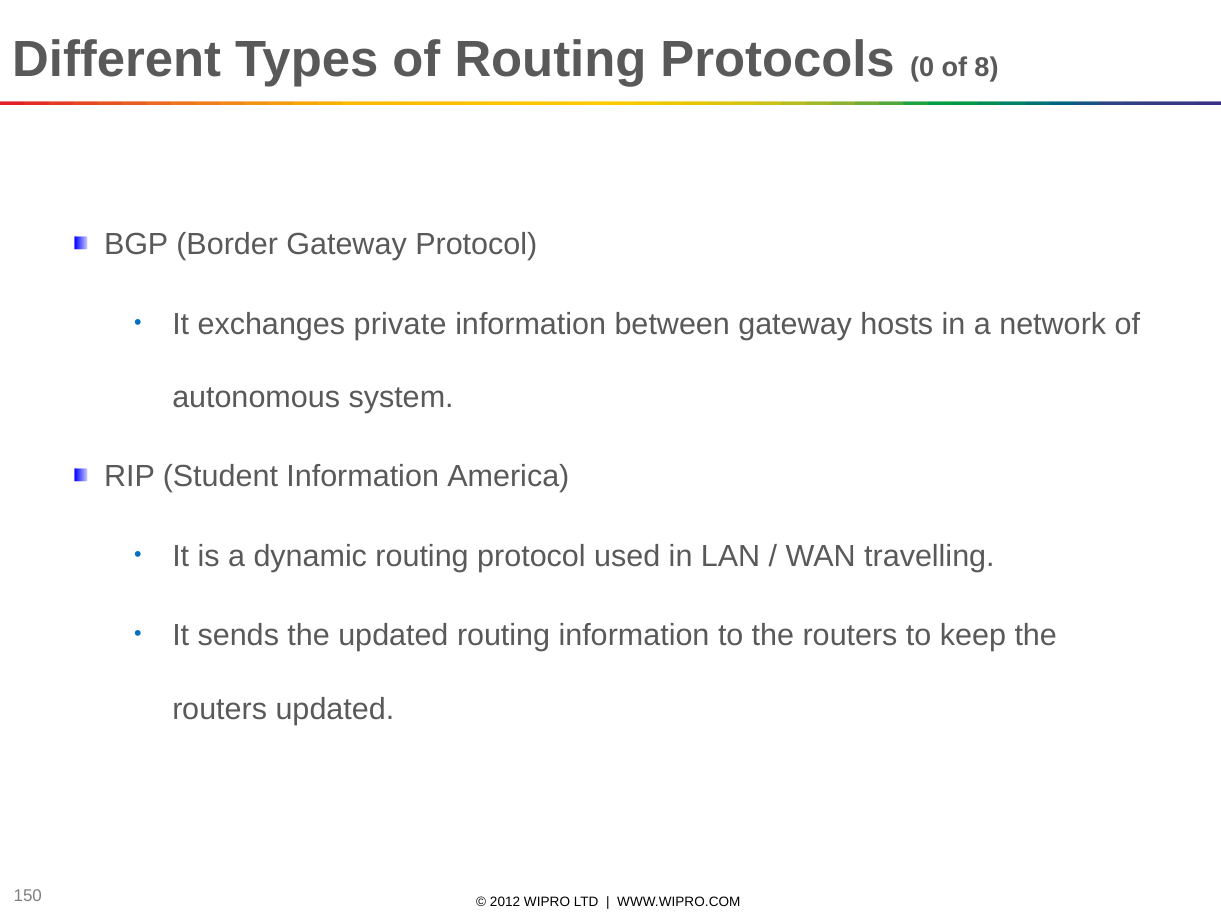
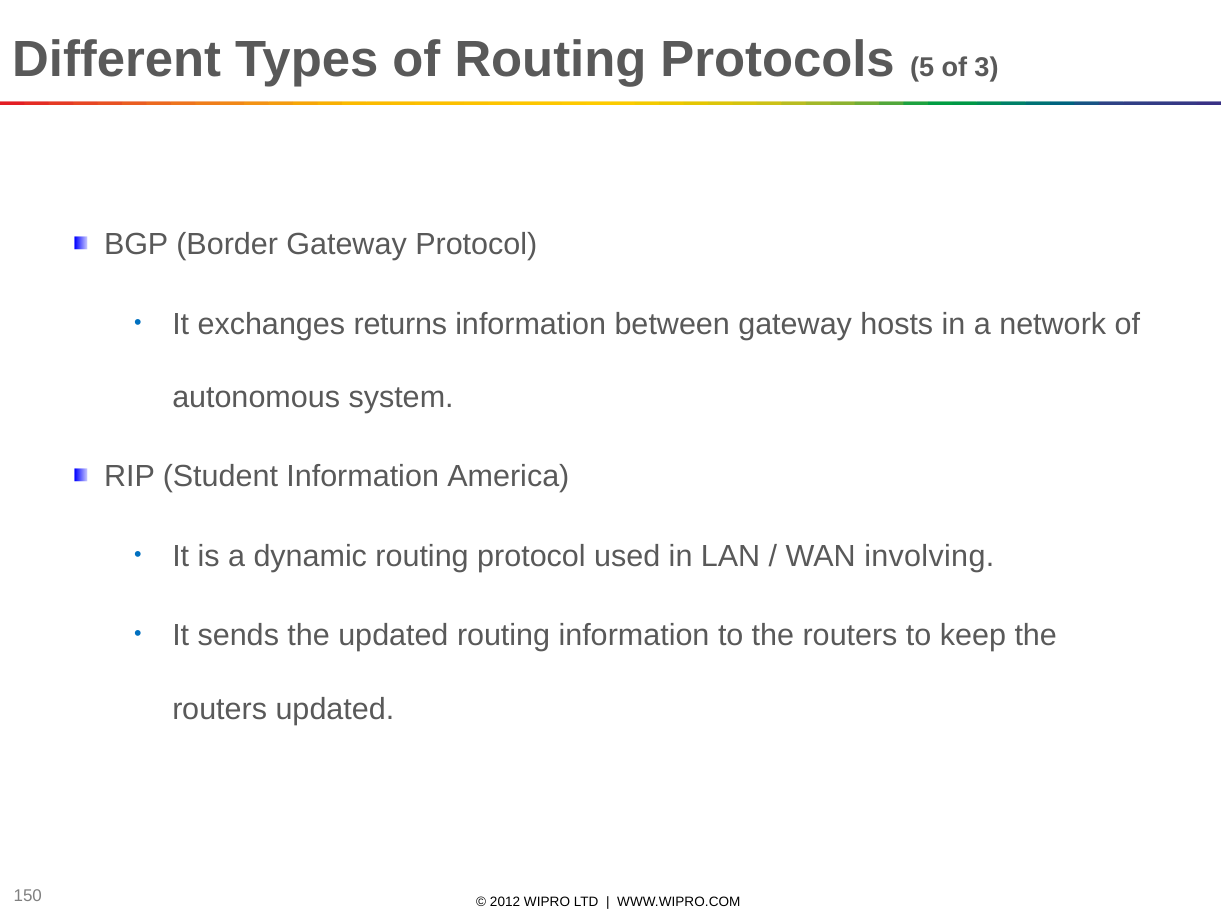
0: 0 -> 5 (922, 67)
8: 8 -> 3 (987, 67)
private: private -> returns (400, 324)
travelling: travelling -> involving (929, 556)
